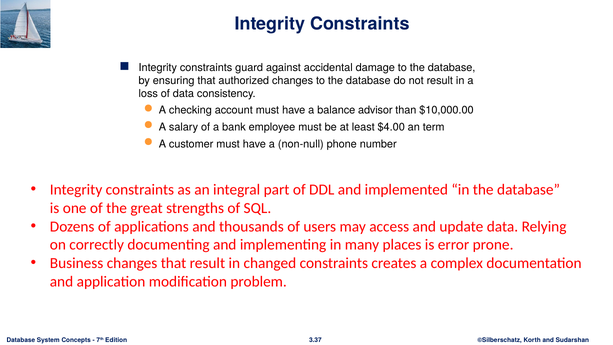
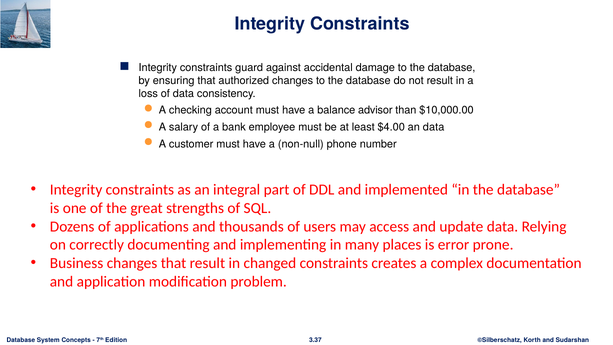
an term: term -> data (434, 127)
